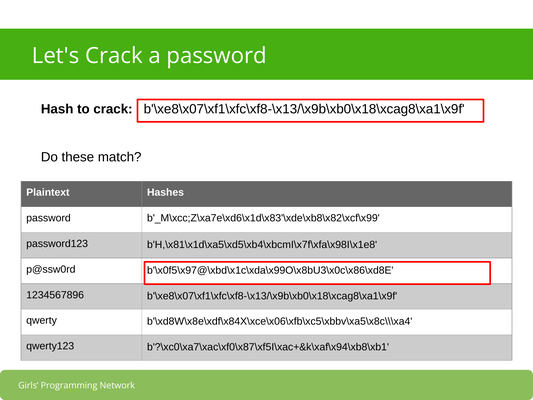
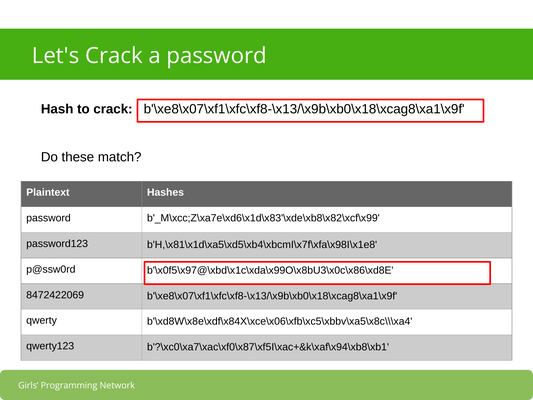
1234567896: 1234567896 -> 8472422069 (55, 295)
